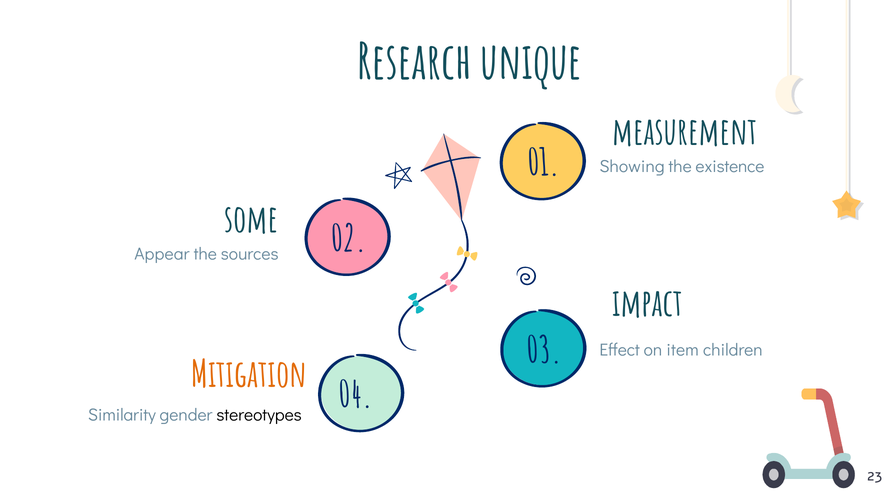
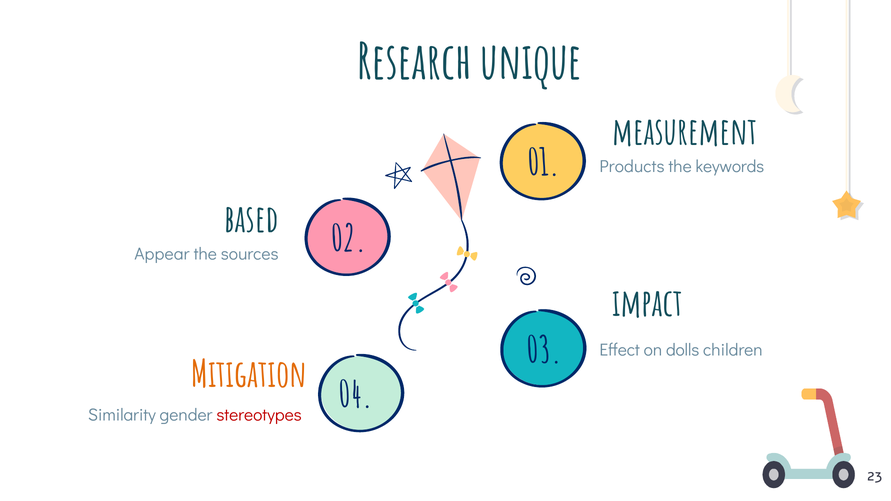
Showing: Showing -> Products (632, 167)
existence: existence -> keywords (730, 167)
some: some -> based (251, 220)
item: item -> dolls (683, 350)
stereotypes colour: black -> red (259, 415)
